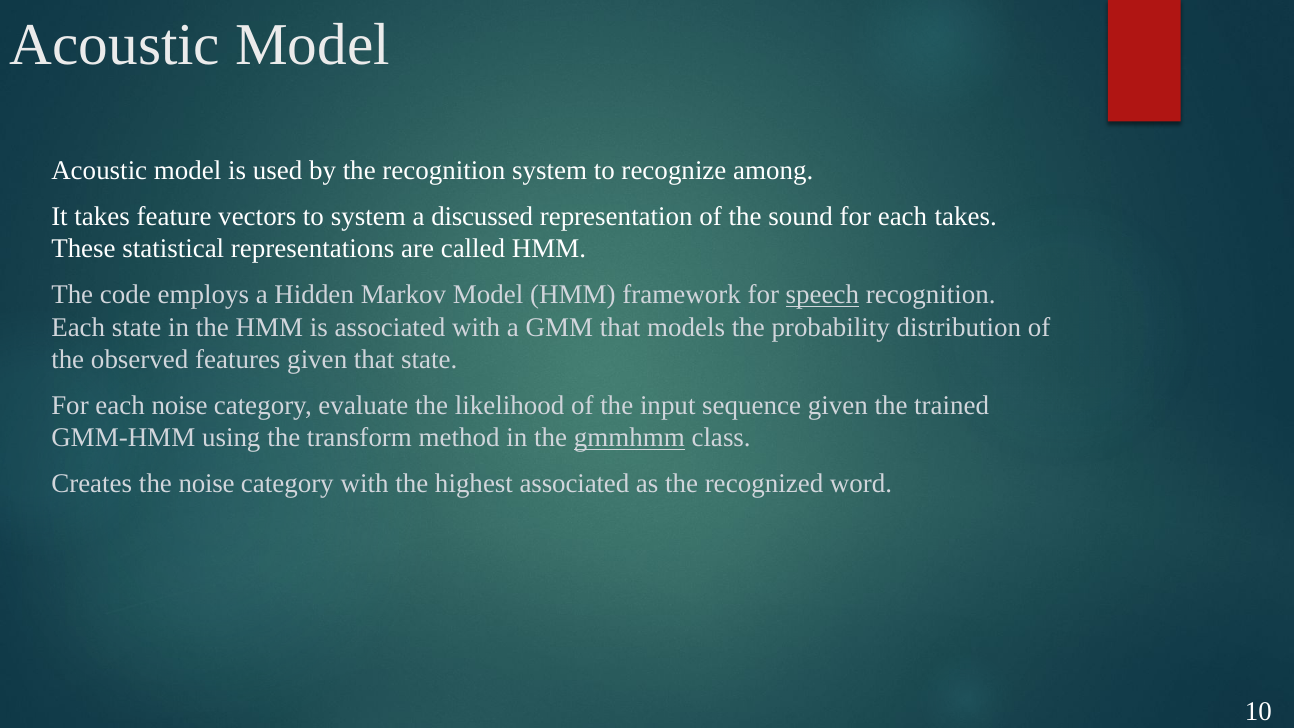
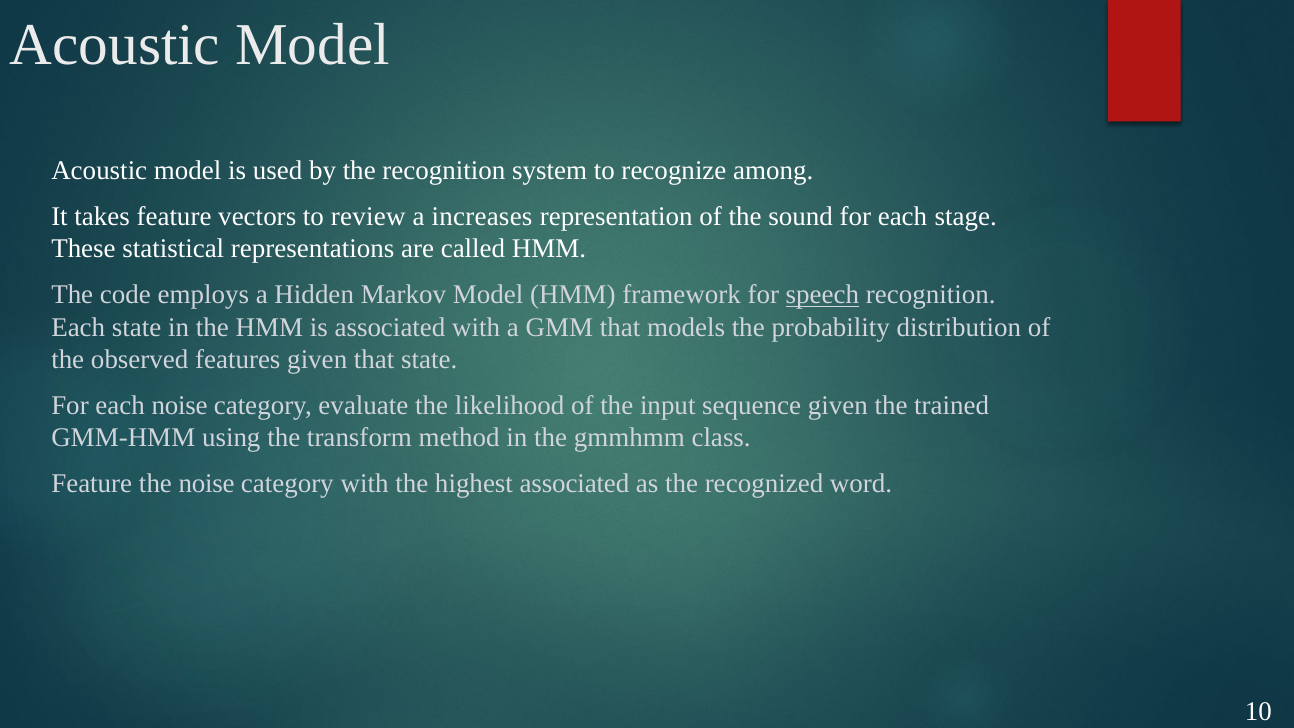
to system: system -> review (368, 217)
discussed: discussed -> increases (482, 217)
each takes: takes -> stage (966, 217)
gmmhmm underline: present -> none (629, 438)
Creates: Creates -> Feature (92, 484)
